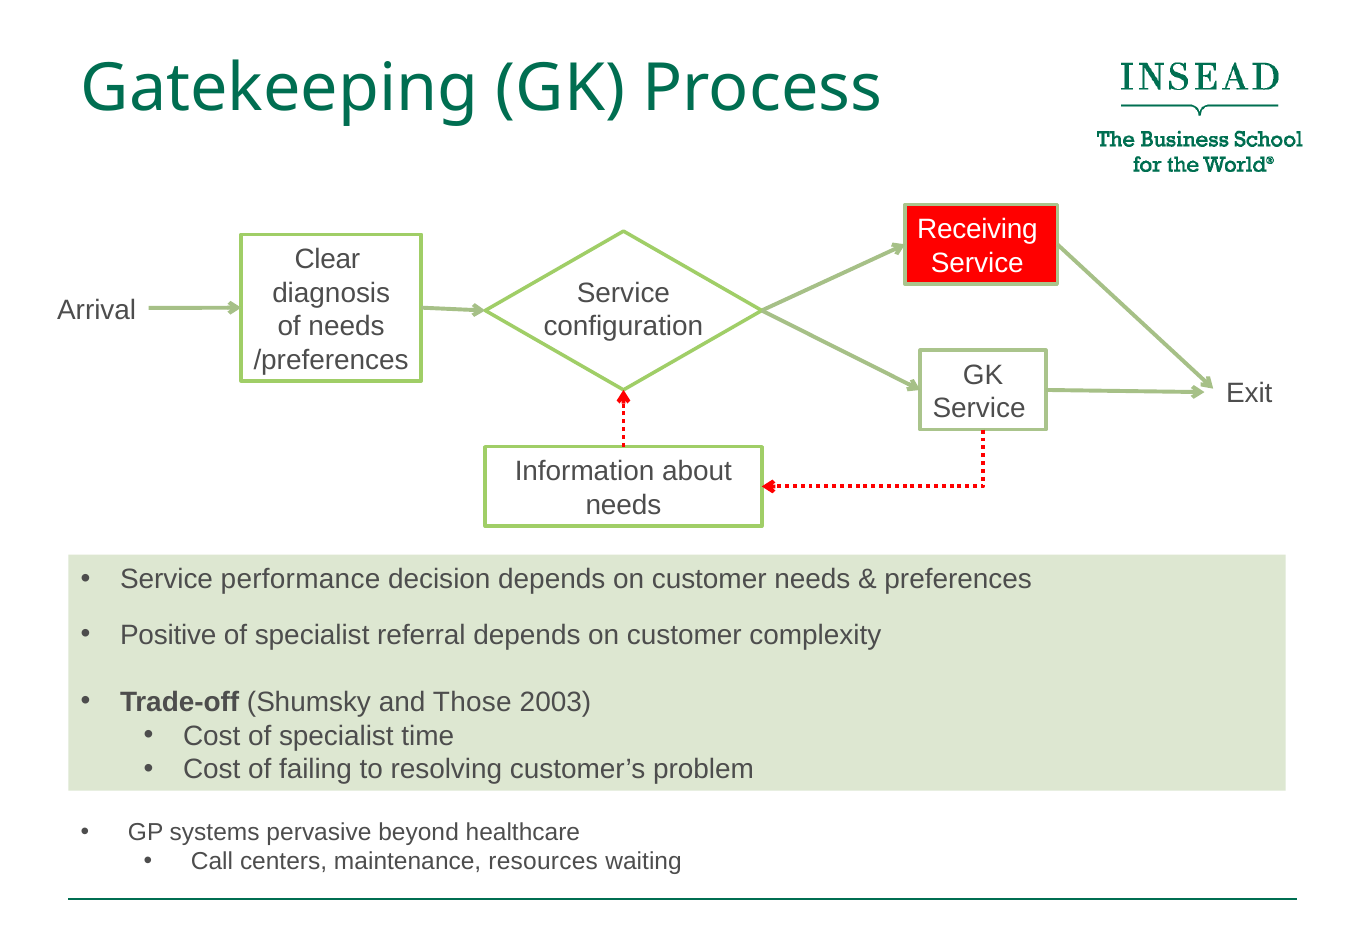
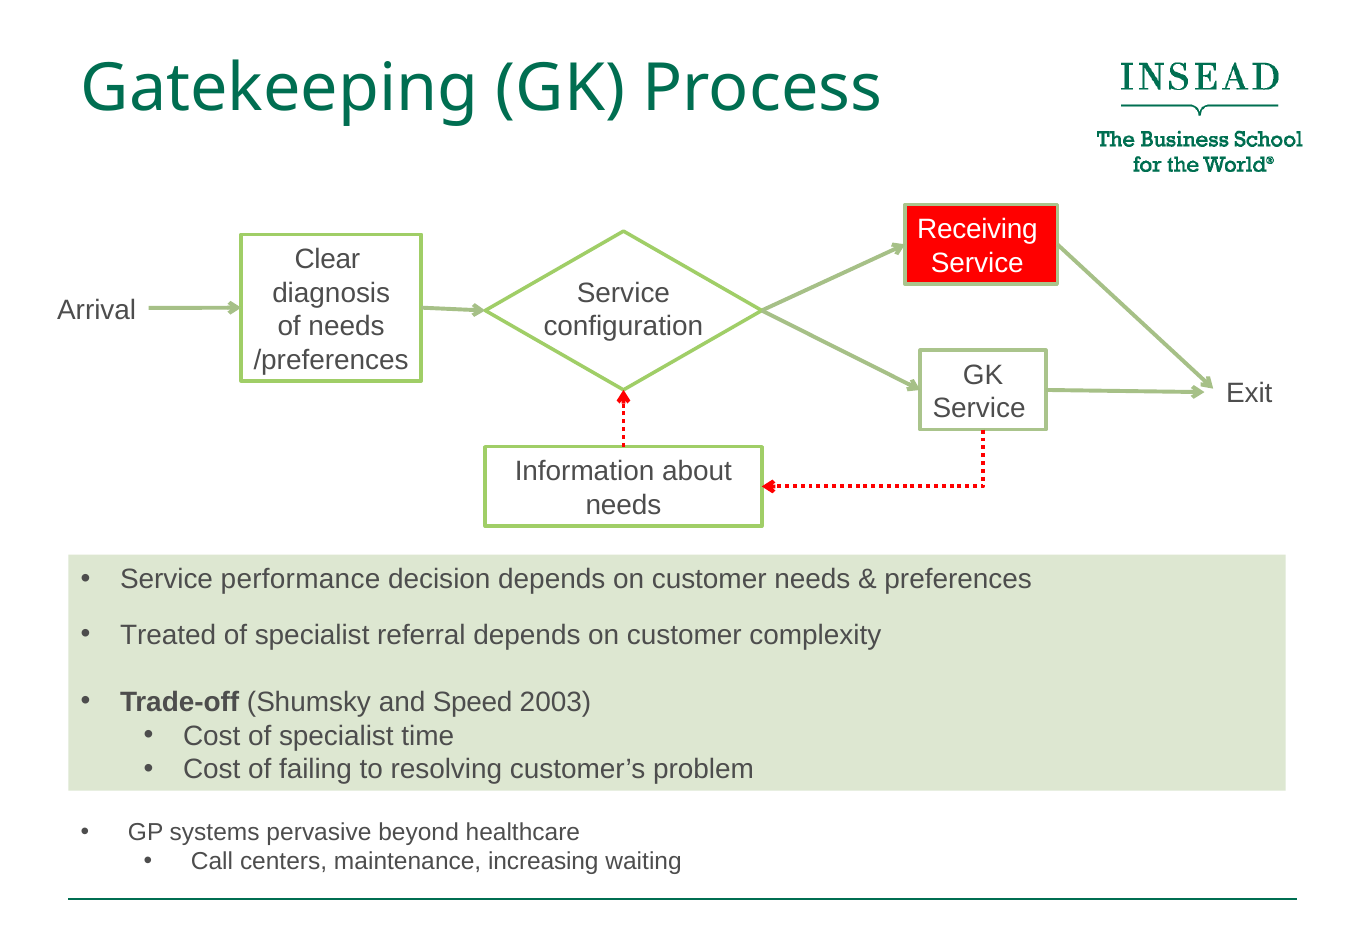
Positive: Positive -> Treated (168, 635)
Those: Those -> Speed (473, 702)
resources: resources -> increasing (543, 862)
